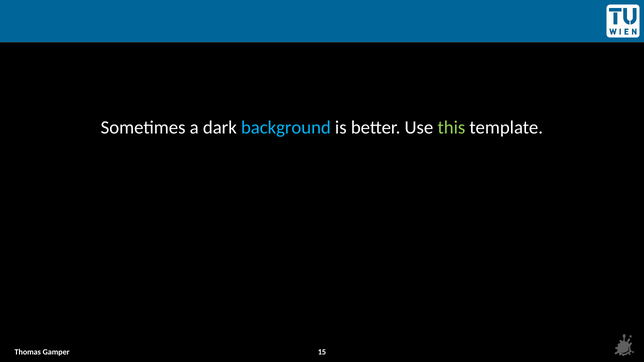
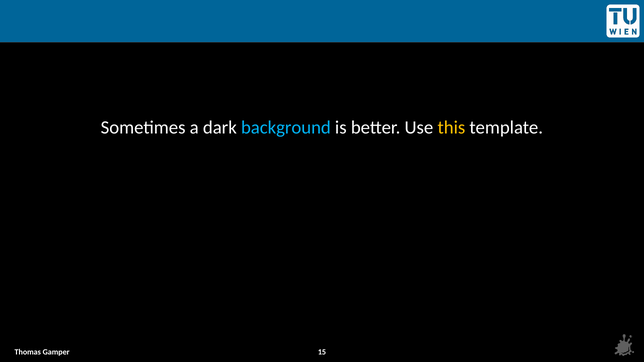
this colour: light green -> yellow (451, 128)
